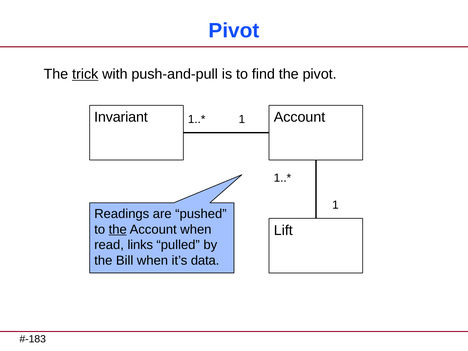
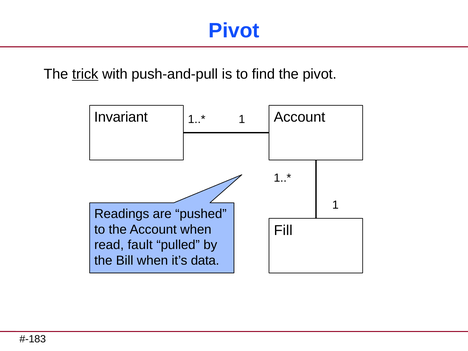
the underline: present -> none (118, 229)
Lift: Lift -> Fill (283, 230)
links: links -> fault (140, 245)
